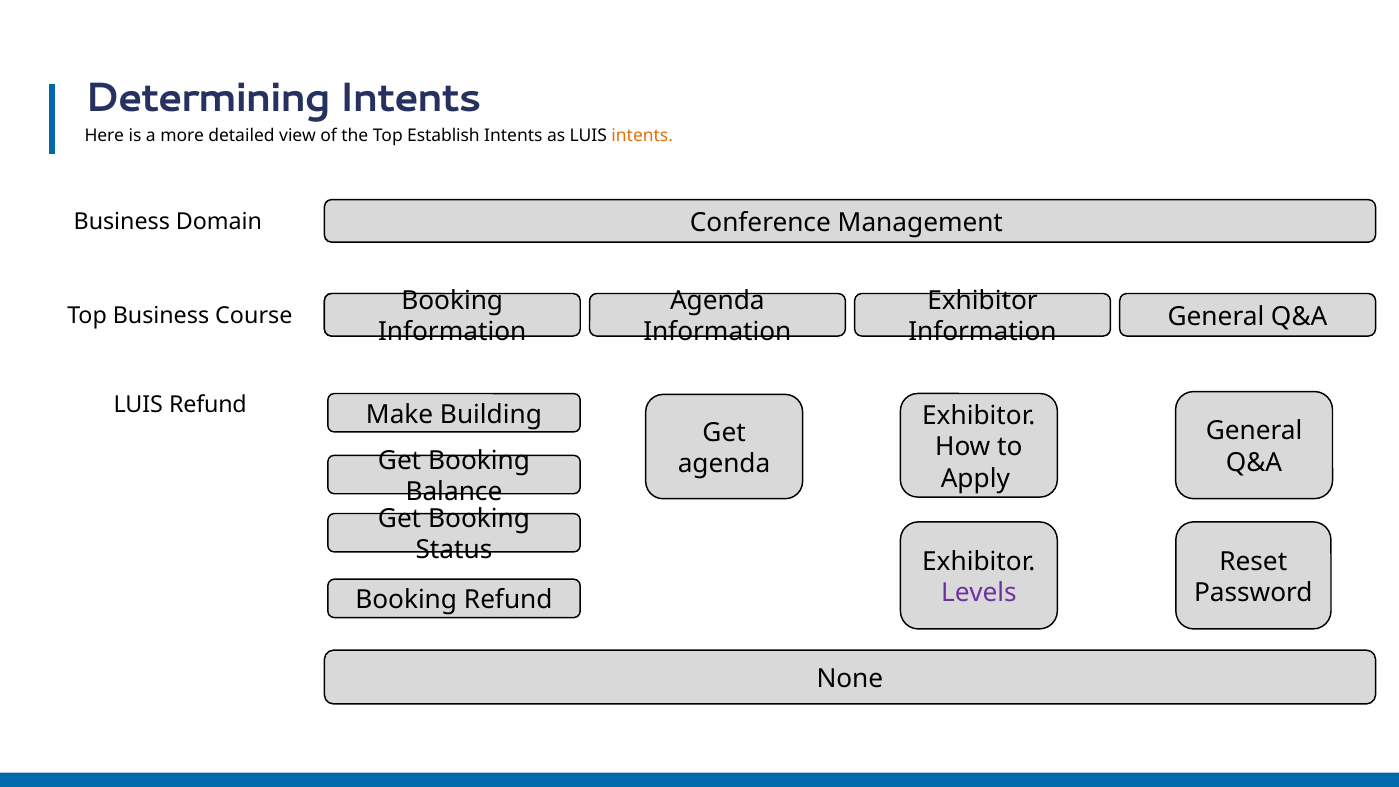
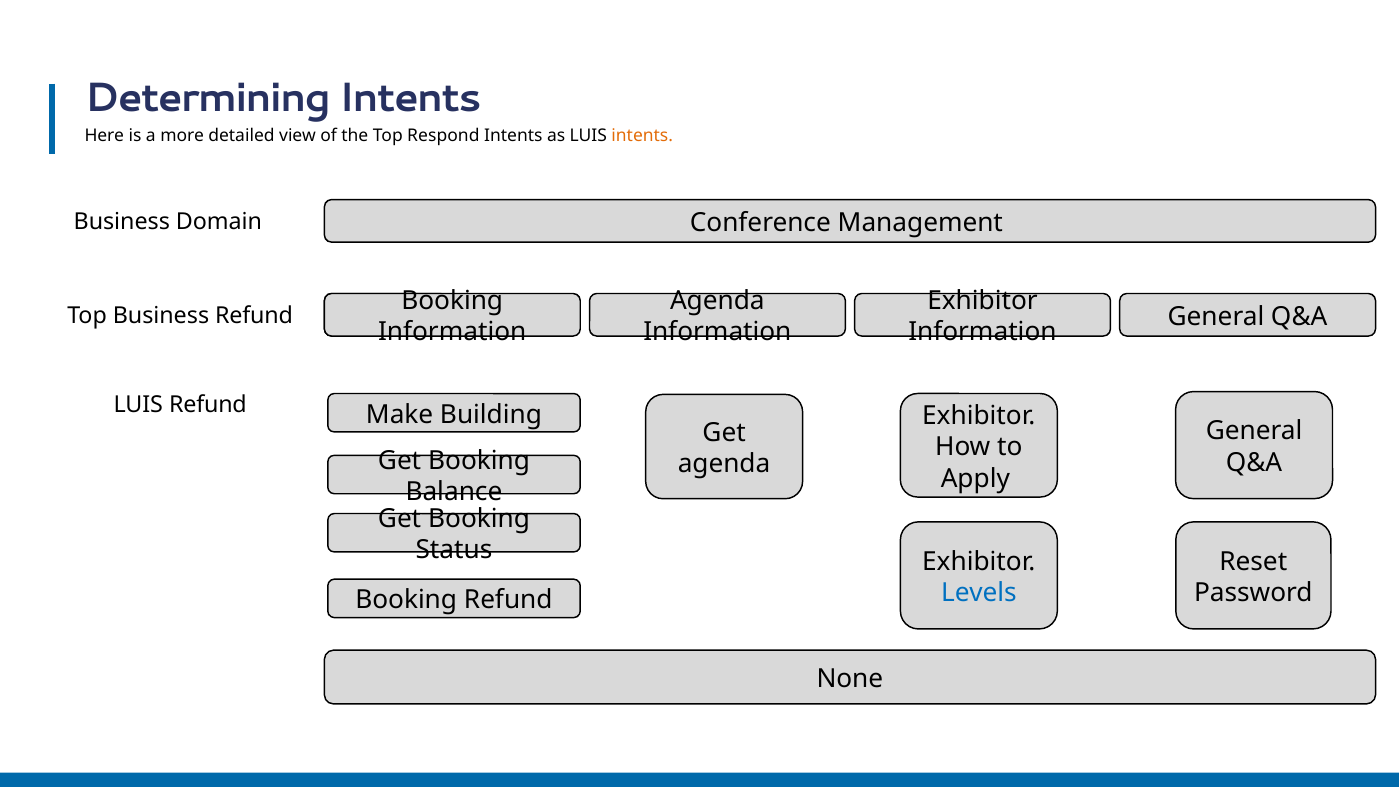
Establish: Establish -> Respond (443, 136)
Business Course: Course -> Refund (254, 316)
Levels colour: purple -> blue (979, 593)
